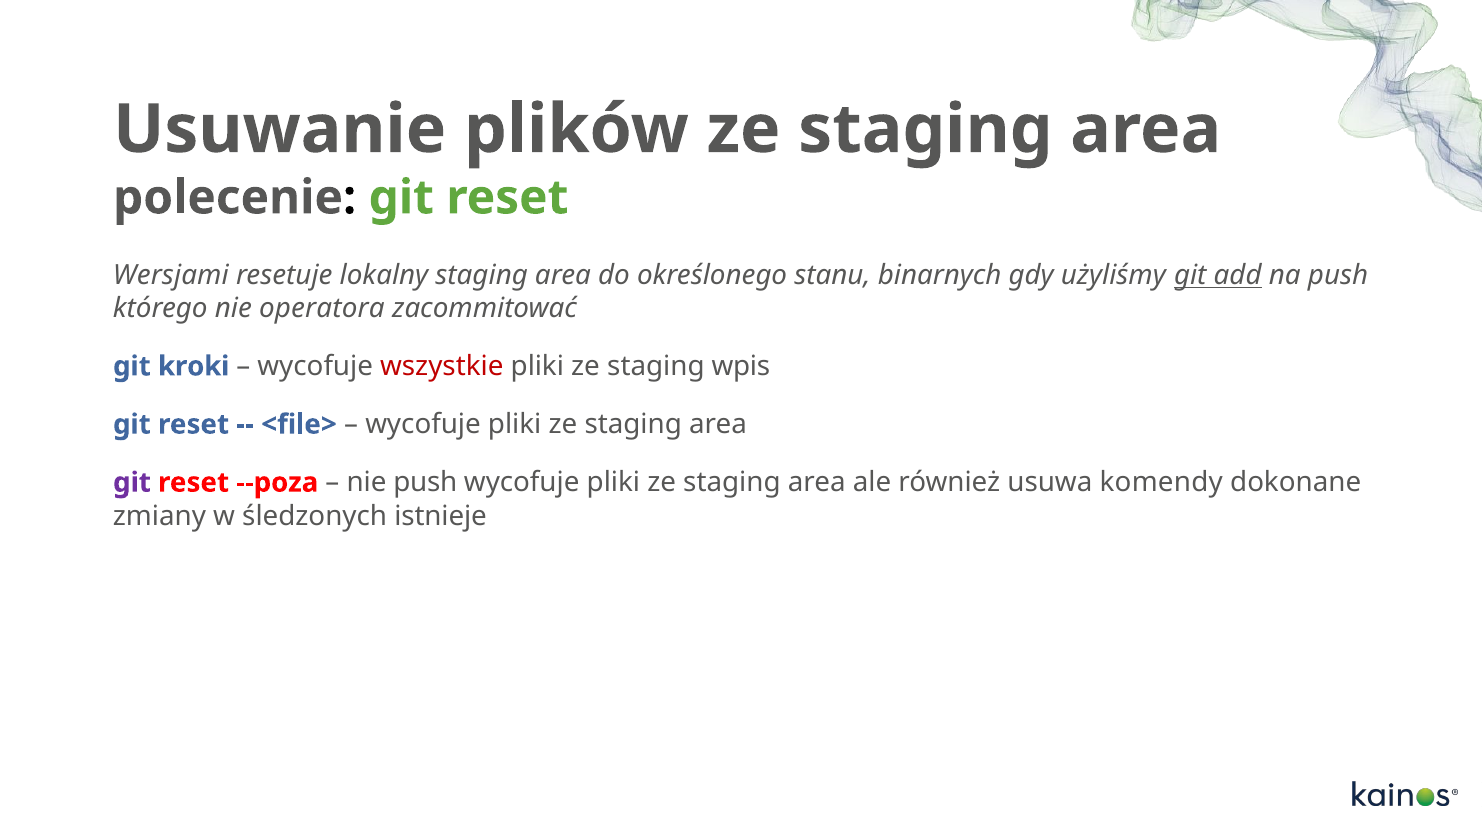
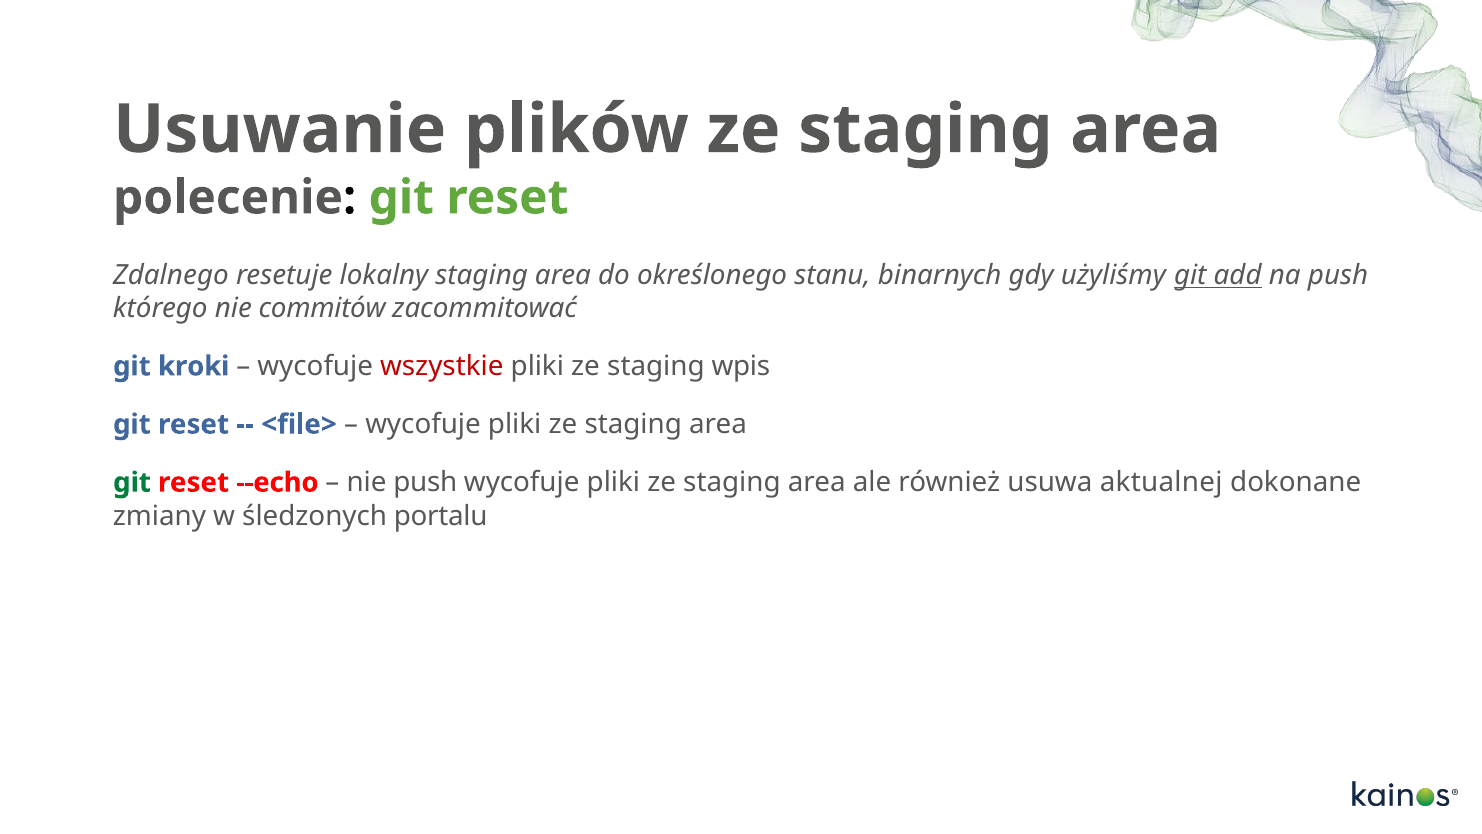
Wersjami: Wersjami -> Zdalnego (171, 275)
operatora: operatora -> commitów (322, 308)
git colour: purple -> green (132, 482)
--poza: --poza -> --echo (277, 482)
komendy: komendy -> aktualnej (1161, 482)
istnieje: istnieje -> portalu (441, 516)
